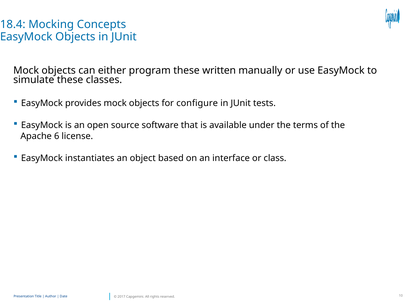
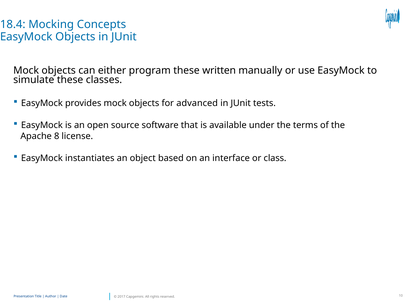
configure: configure -> advanced (197, 103)
6: 6 -> 8 (57, 136)
